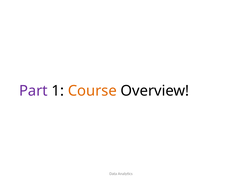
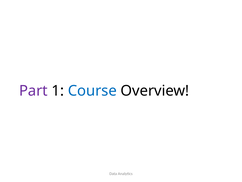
Course colour: orange -> blue (92, 91)
